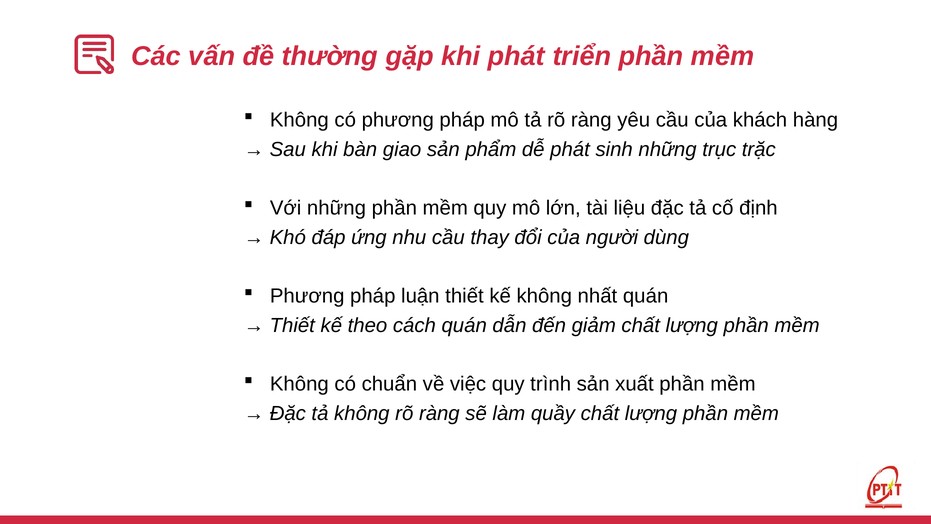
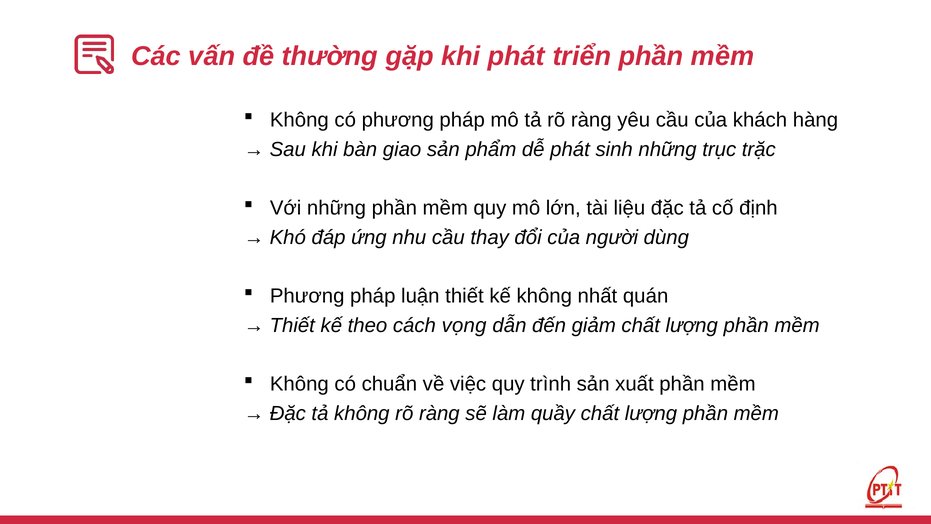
cách quán: quán -> vọng (464, 325)
